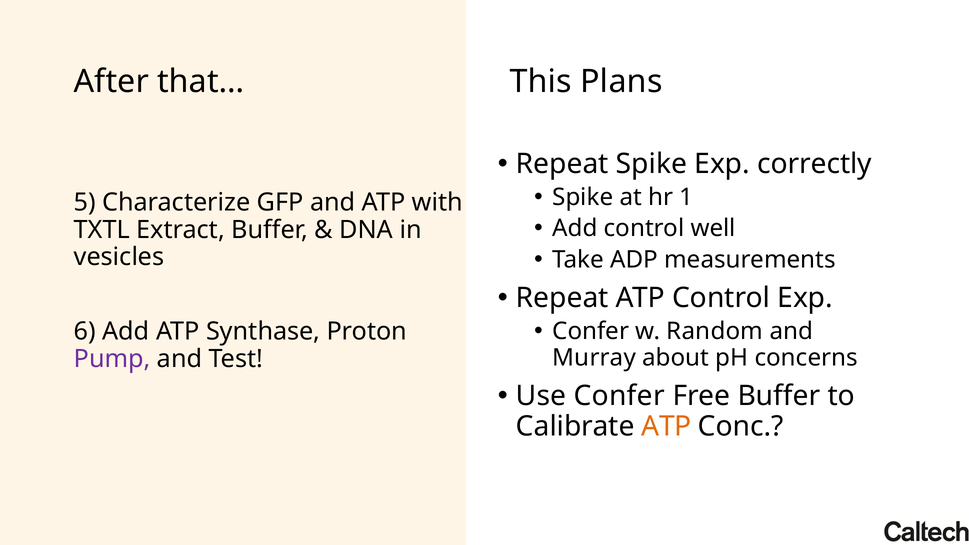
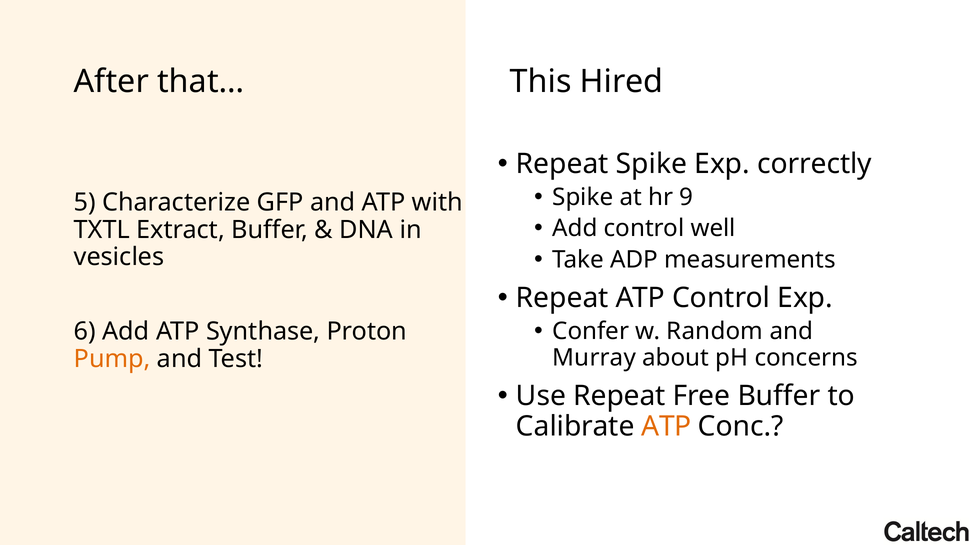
Plans: Plans -> Hired (622, 81)
1: 1 -> 9 (686, 197)
Pump colour: purple -> orange (112, 359)
Use Confer: Confer -> Repeat (619, 396)
